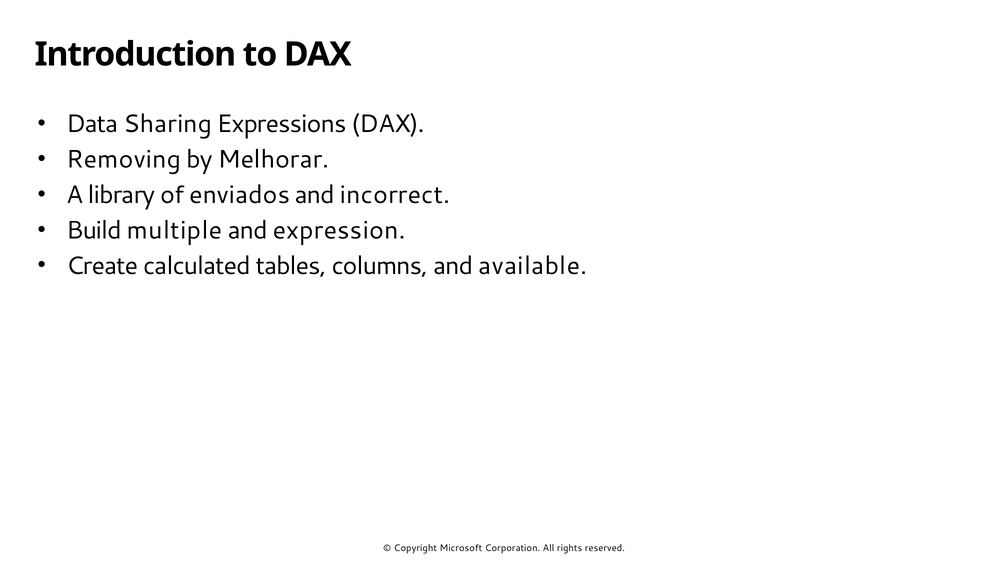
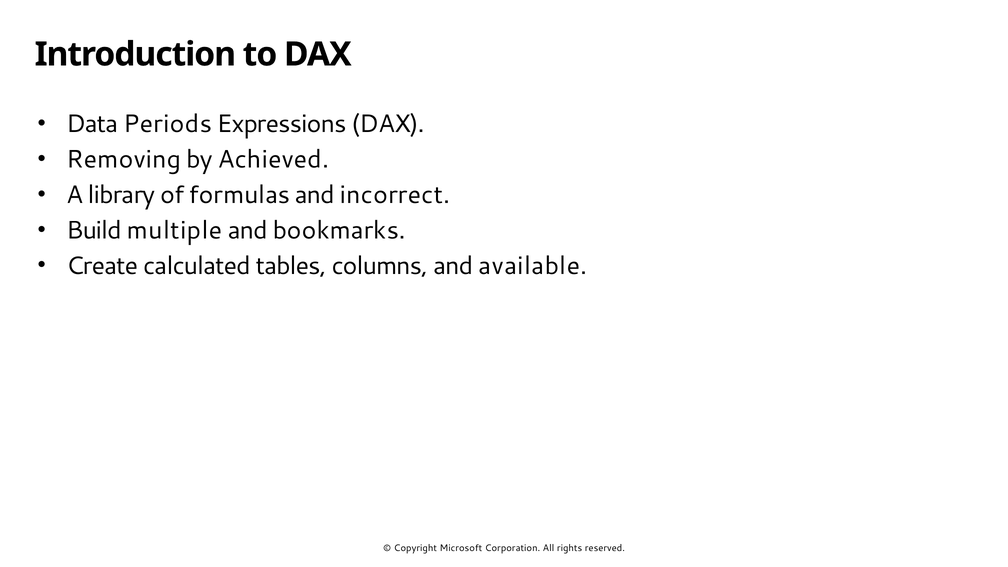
Sharing: Sharing -> Periods (168, 124)
Melhorar: Melhorar -> Achieved (273, 159)
enviados: enviados -> formulas (240, 195)
expression: expression -> bookmarks (339, 230)
